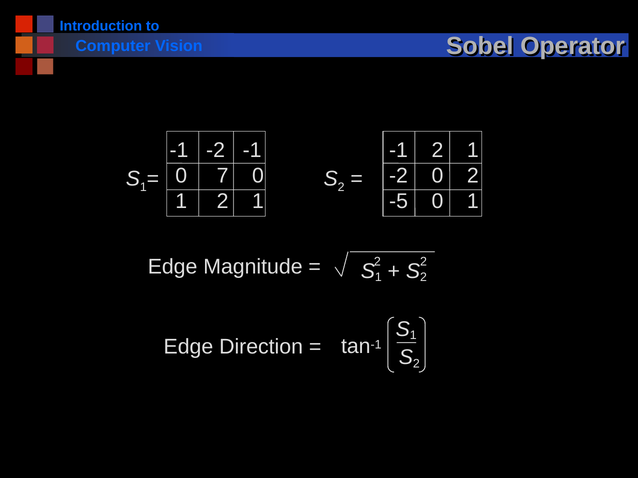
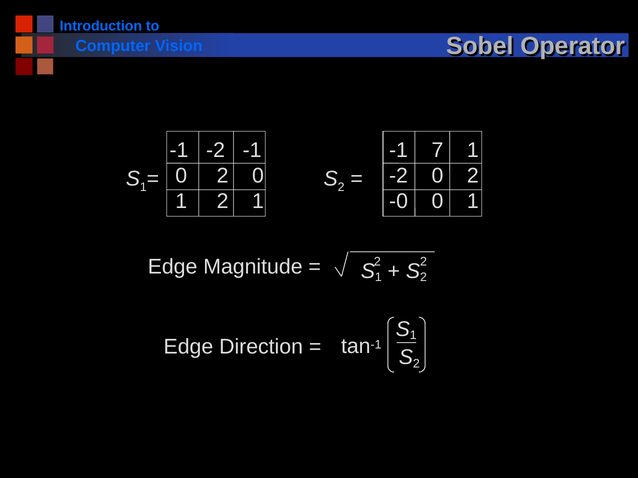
-1 2: 2 -> 7 (437, 150)
7: 7 -> 2 (223, 176)
-5: -5 -> -0 (399, 201)
